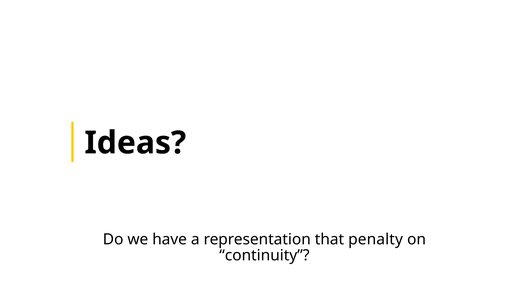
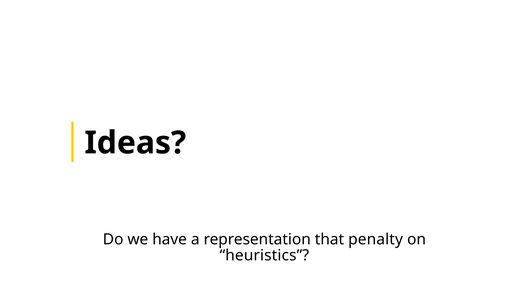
continuity: continuity -> heuristics (264, 255)
